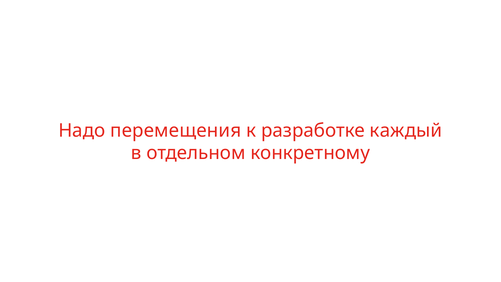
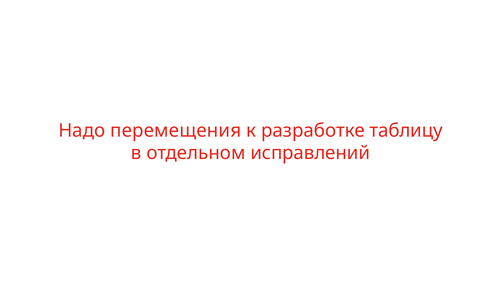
каждый: каждый -> таблицу (406, 130)
конкретному: конкретному -> исправлений (310, 153)
